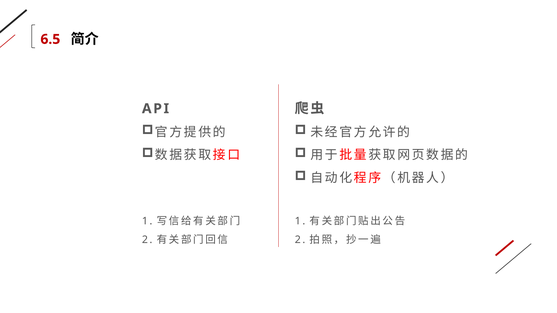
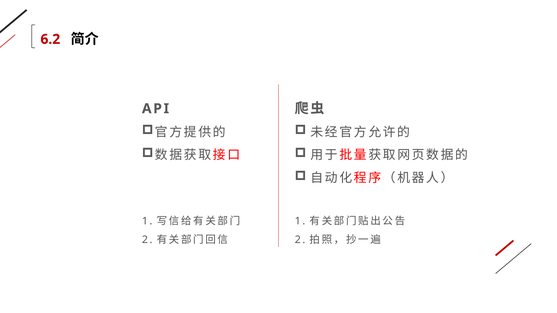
6.5: 6.5 -> 6.2 (50, 39)
